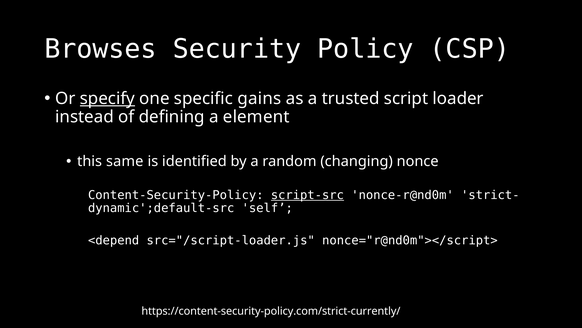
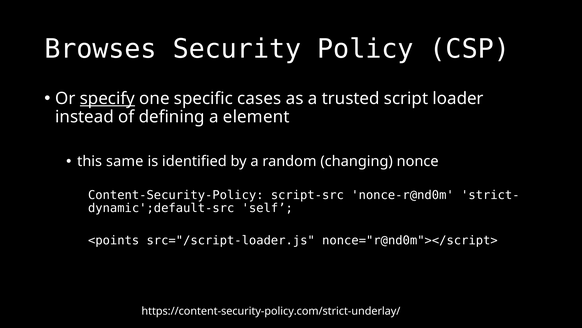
gains: gains -> cases (259, 98)
script-src underline: present -> none (307, 195)
<depend: <depend -> <points (114, 240)
https://content-security-policy.com/strict-currently/: https://content-security-policy.com/strict-currently/ -> https://content-security-policy.com/strict-underlay/ (271, 311)
